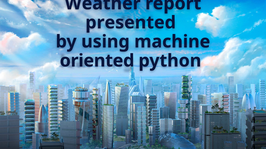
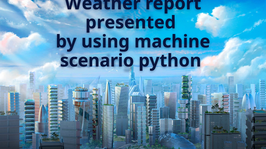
oriented: oriented -> scenario (97, 61)
